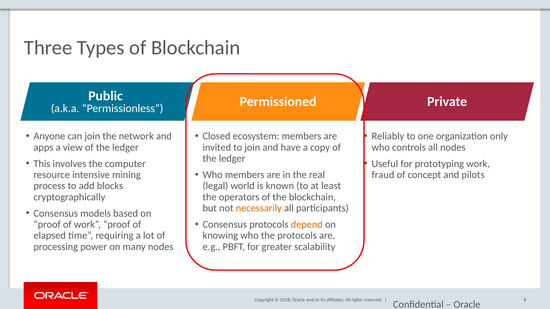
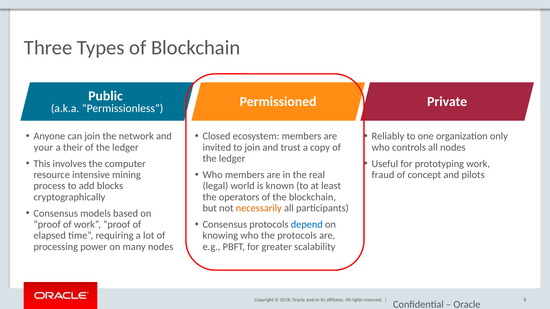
apps: apps -> your (43, 148)
view: view -> their (73, 148)
have: have -> trust (291, 148)
depend colour: orange -> blue (307, 225)
